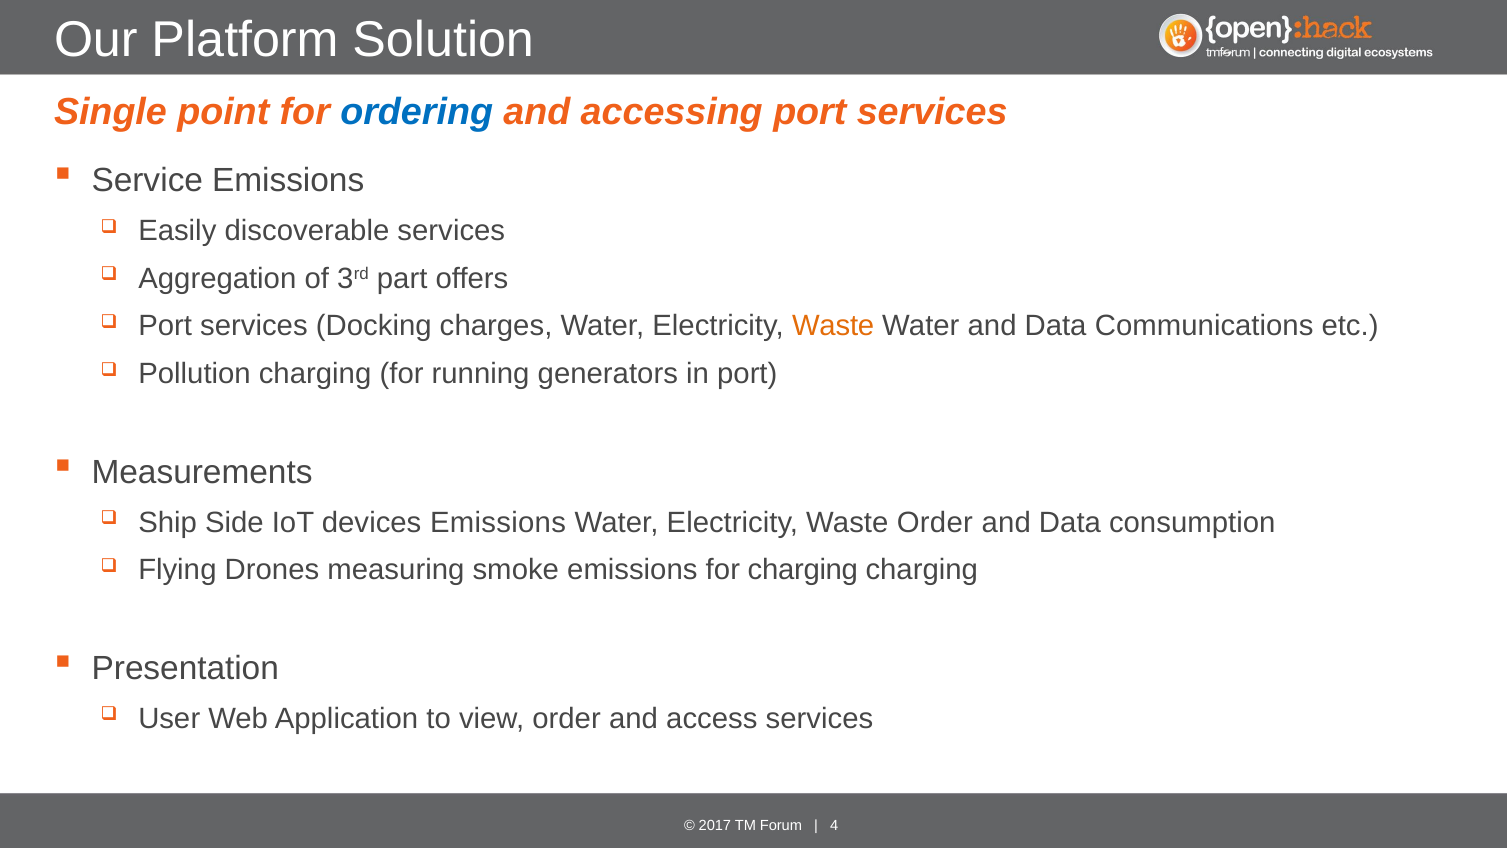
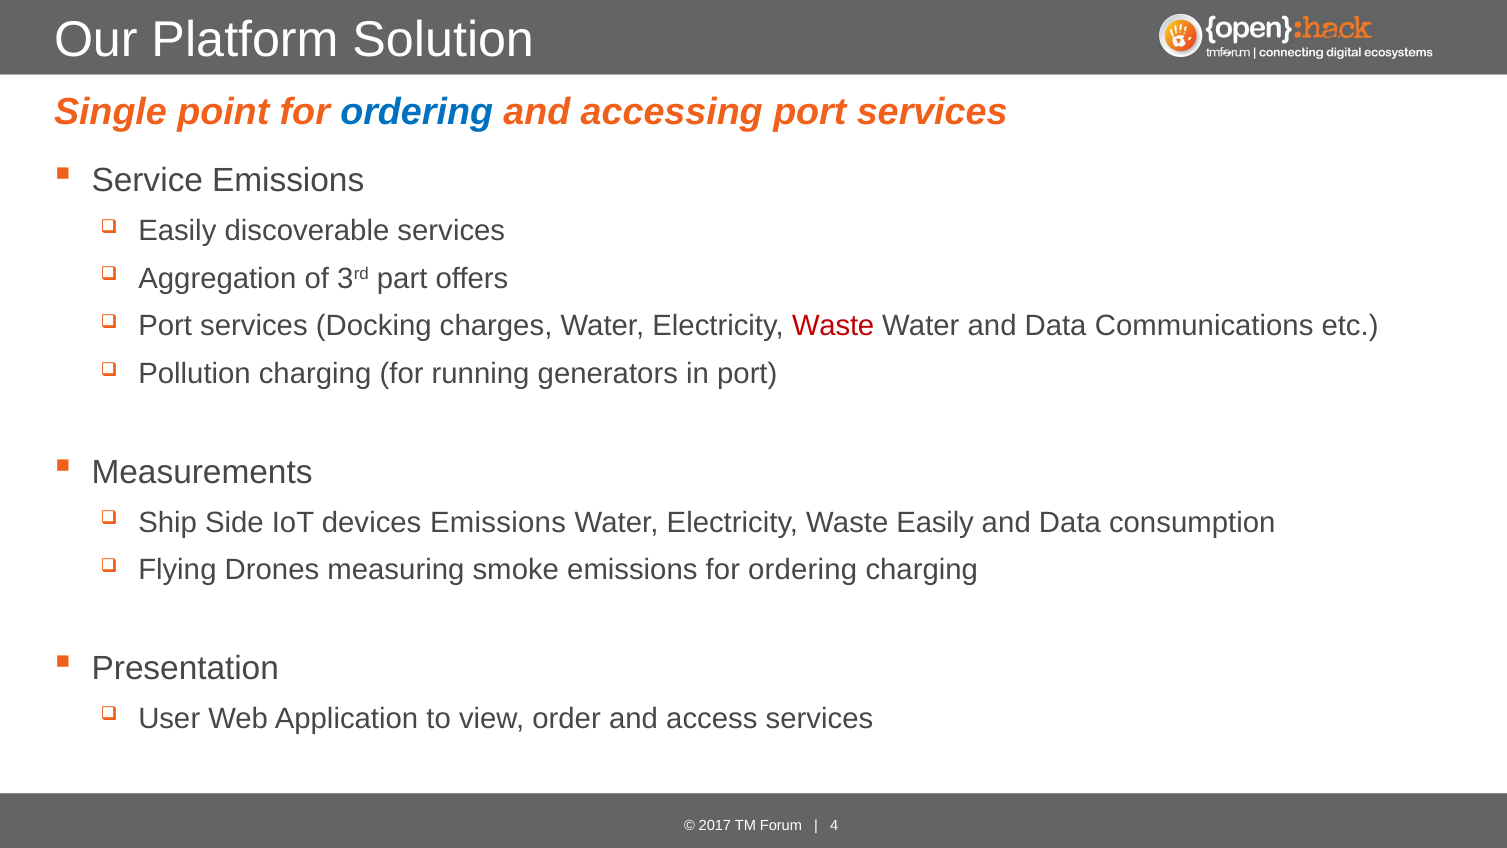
Waste colour: orange -> red (833, 326)
Waste Order: Order -> Easily (935, 522)
emissions for charging: charging -> ordering (803, 570)
